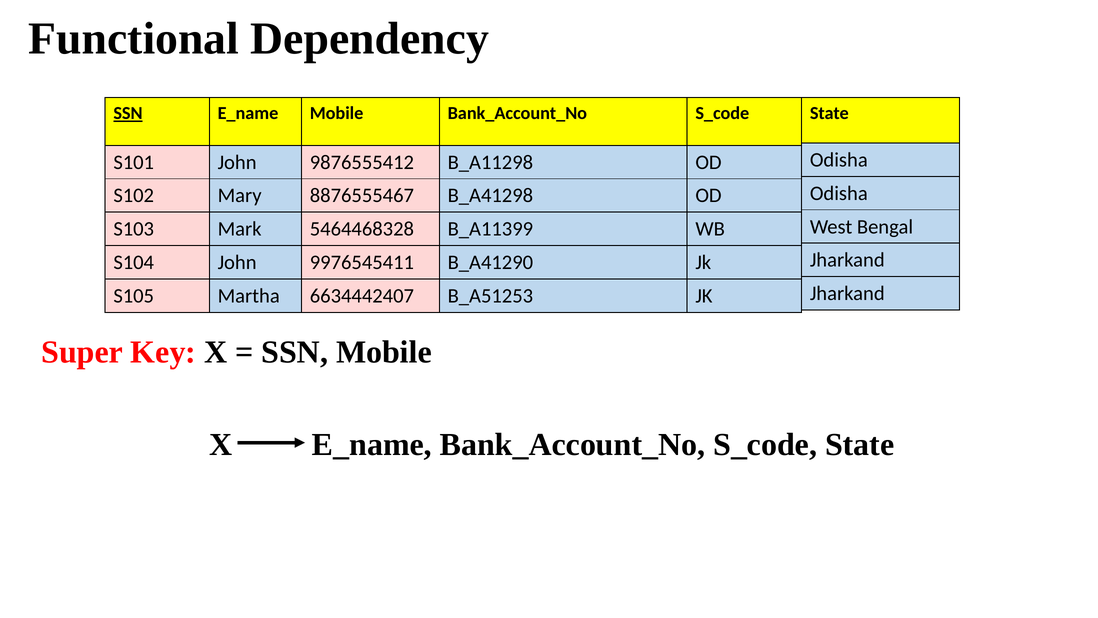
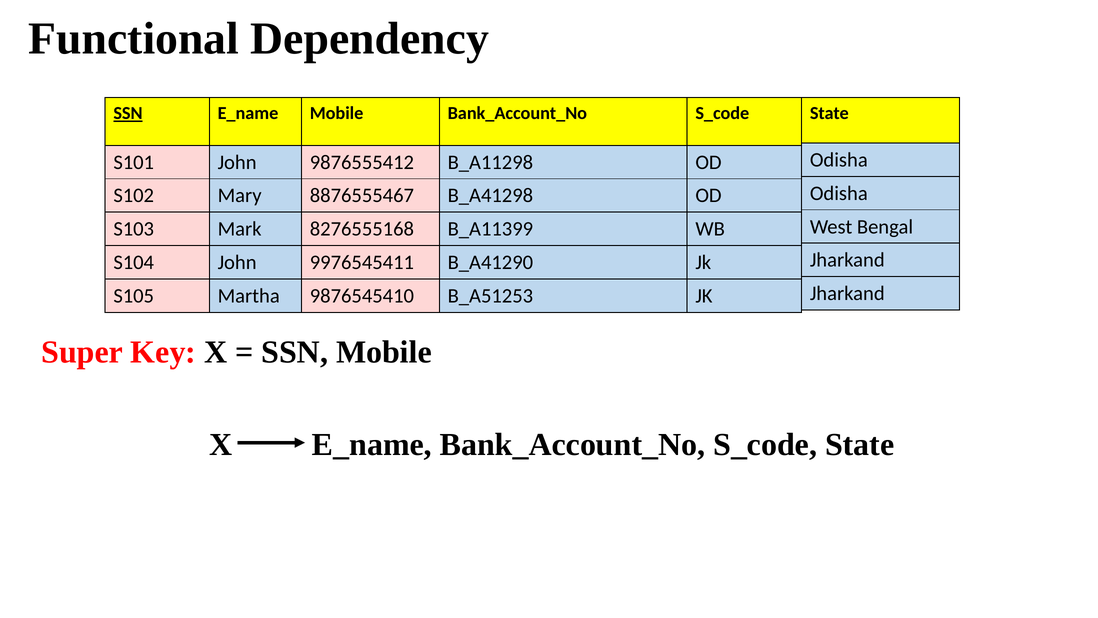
5464468328: 5464468328 -> 8276555168 (362, 229)
6634442407: 6634442407 -> 9876545410 (362, 296)
